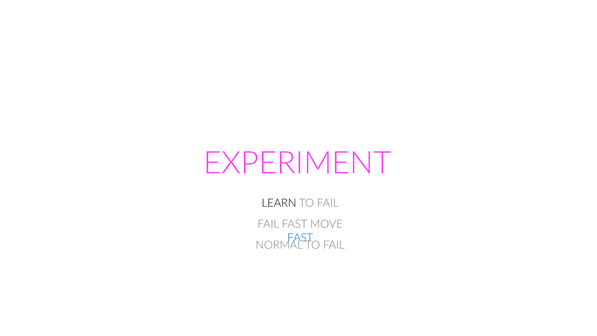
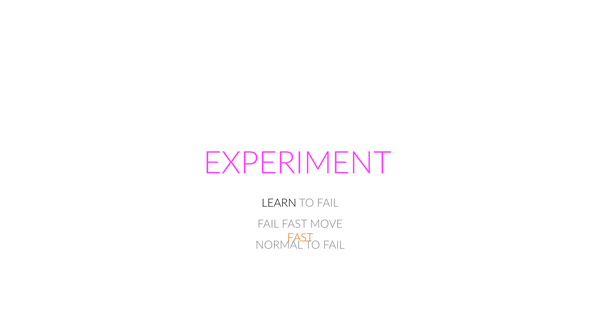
FAST colour: blue -> orange (300, 238)
